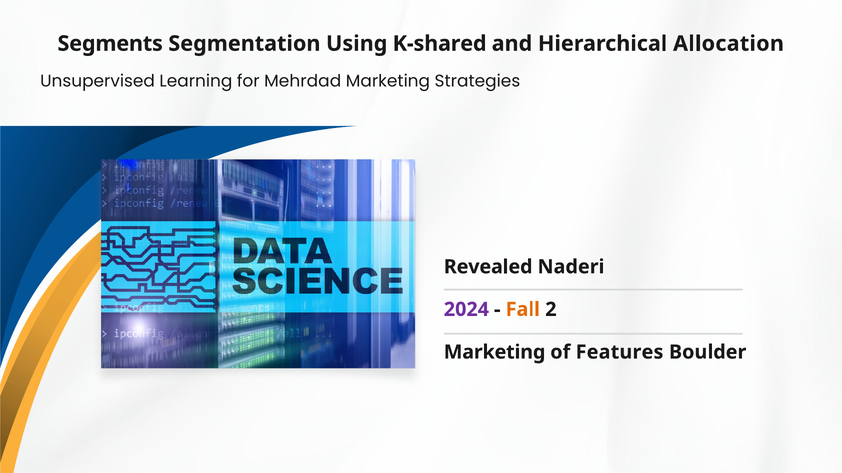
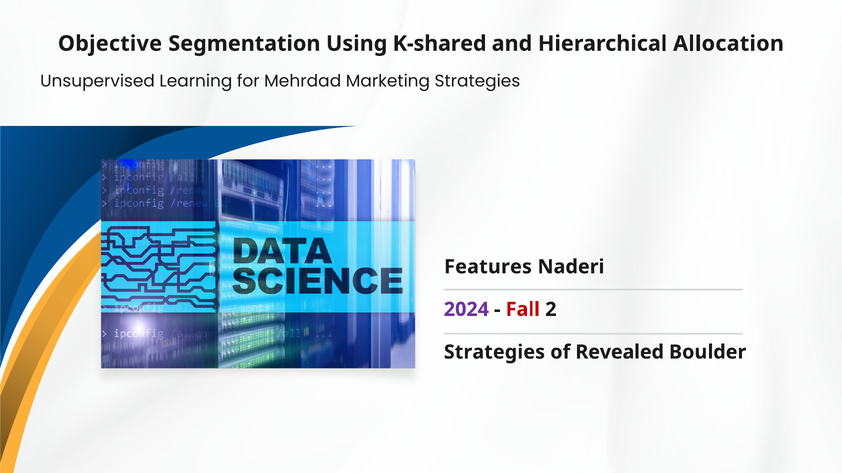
Segments: Segments -> Objective (110, 44)
Revealed: Revealed -> Features (488, 267)
Fall colour: orange -> red (523, 310)
Marketing: Marketing -> Strategies (494, 353)
Features: Features -> Revealed (620, 353)
